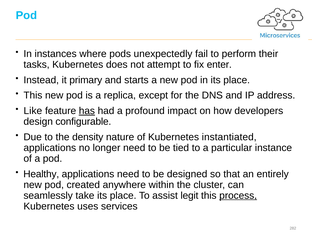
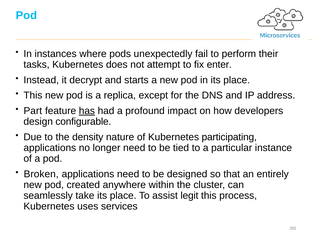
primary: primary -> decrypt (86, 80)
Like: Like -> Part (33, 111)
instantiated: instantiated -> participating (229, 137)
Healthy: Healthy -> Broken (41, 174)
process underline: present -> none (238, 195)
